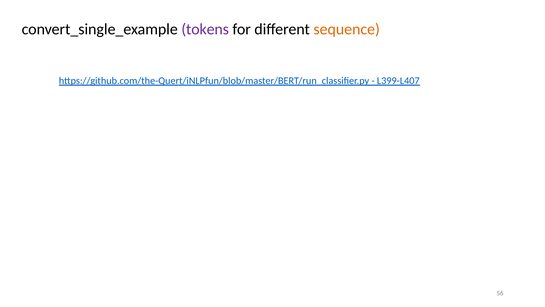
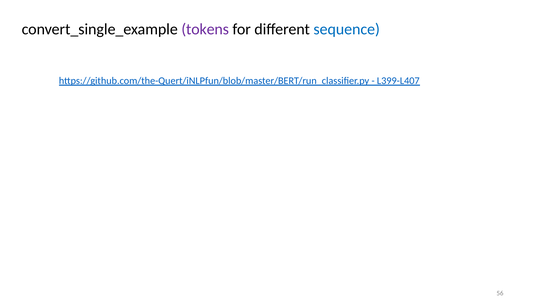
sequence colour: orange -> blue (347, 29)
